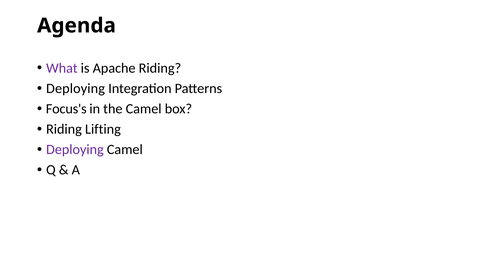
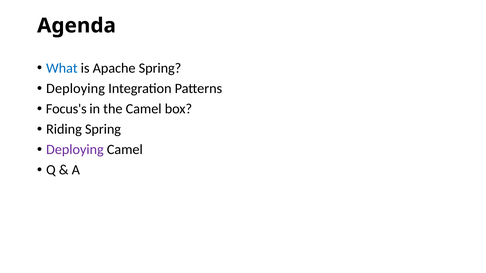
What colour: purple -> blue (62, 68)
Apache Riding: Riding -> Spring (160, 68)
Riding Lifting: Lifting -> Spring (103, 129)
